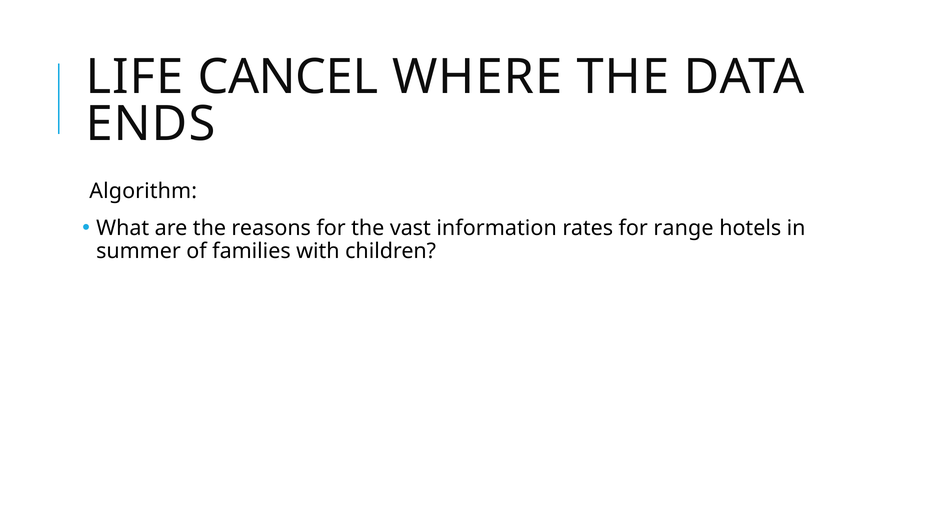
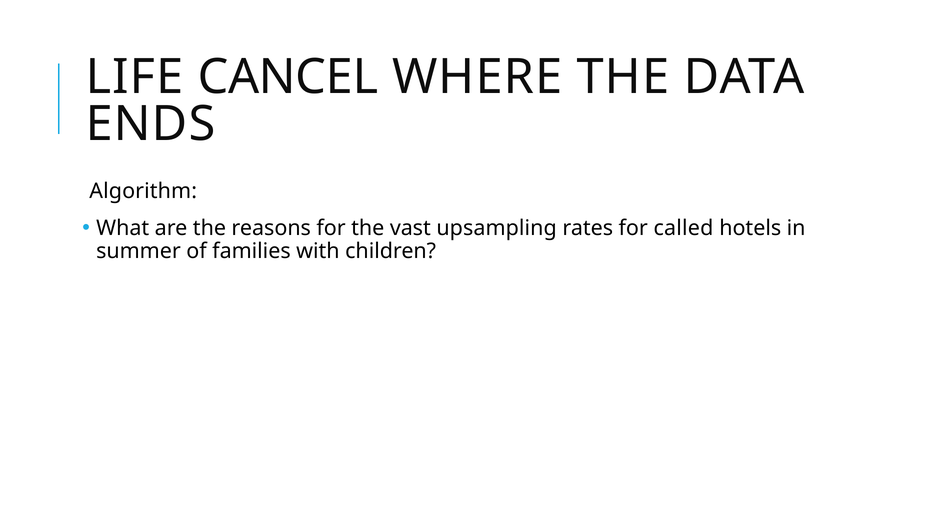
information: information -> upsampling (497, 228)
range: range -> called (683, 228)
